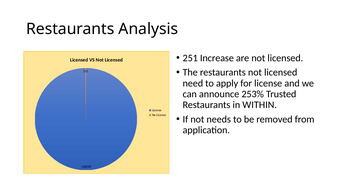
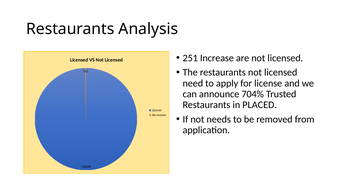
253%: 253% -> 704% (253, 94)
WITHIN: WITHIN -> PLACED (260, 105)
